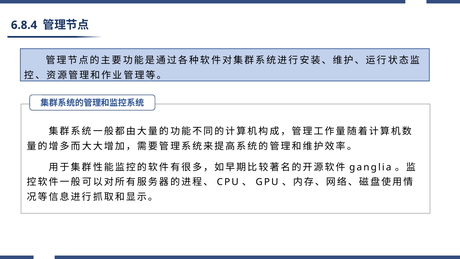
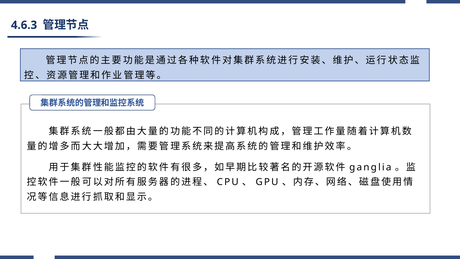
6.8.4: 6.8.4 -> 4.6.3 (24, 25)
